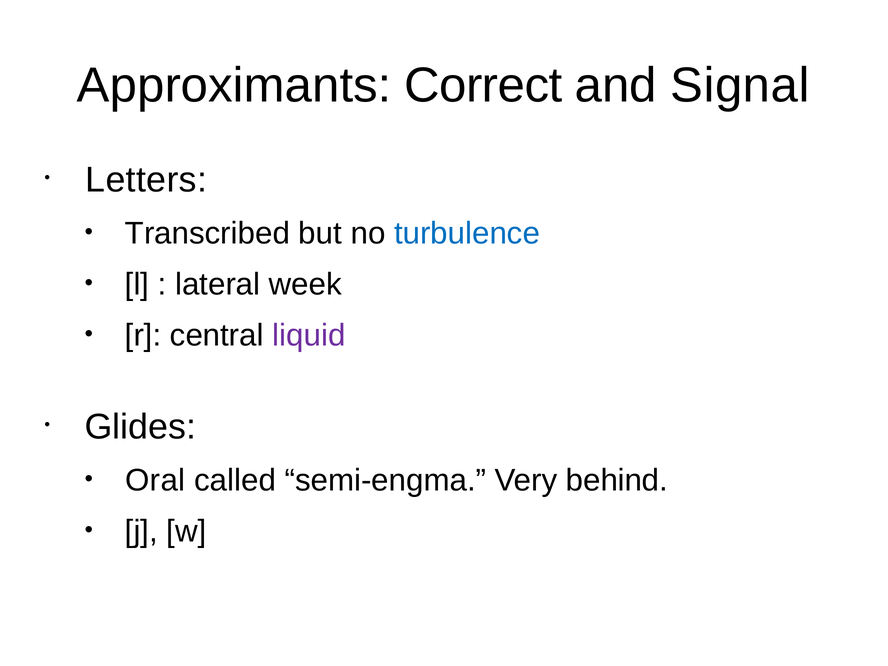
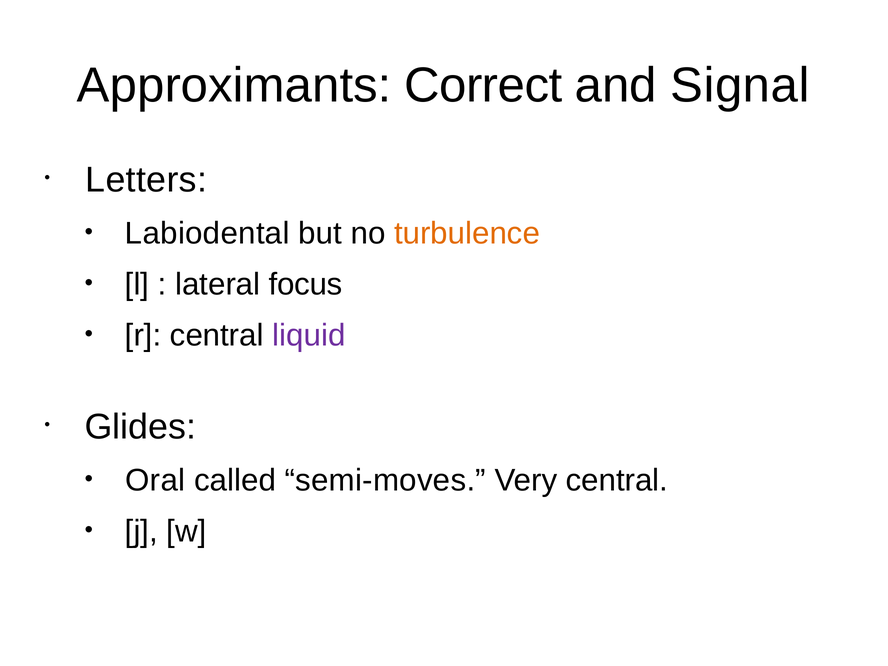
Transcribed: Transcribed -> Labiodental (207, 233)
turbulence colour: blue -> orange (467, 233)
week: week -> focus (306, 284)
semi-engma: semi-engma -> semi-moves (385, 480)
Very behind: behind -> central (617, 480)
